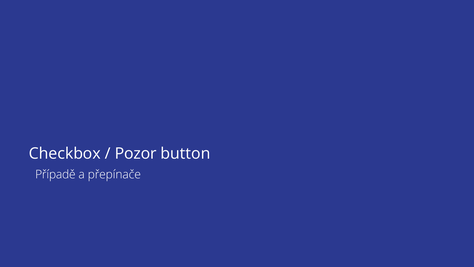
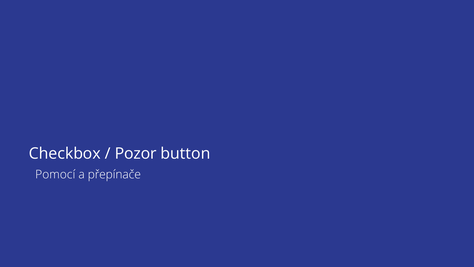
Případě: Případě -> Pomocí (55, 174)
